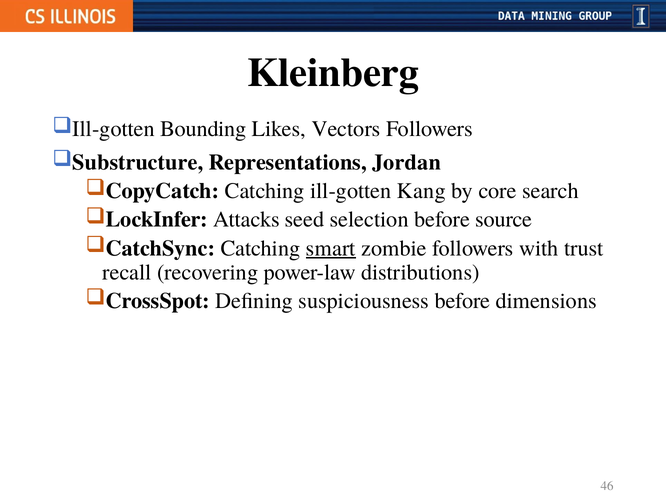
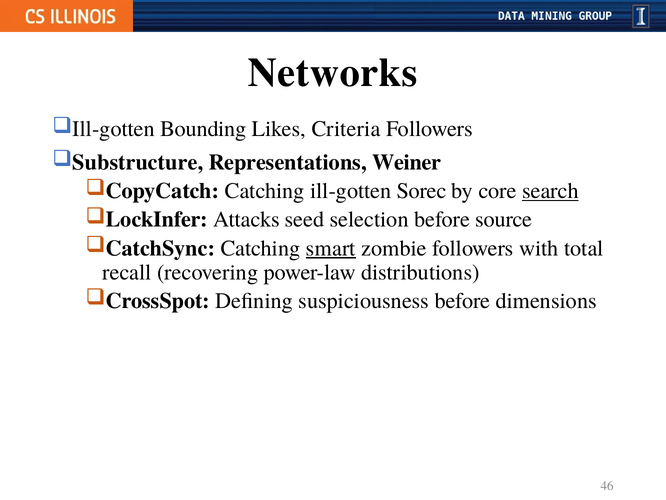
Kleinberg: Kleinberg -> Networks (333, 73)
Vectors: Vectors -> Criteria (346, 129)
Jordan: Jordan -> Weiner (407, 162)
Kang: Kang -> Sorec (422, 191)
search underline: none -> present (550, 191)
trust: trust -> total (584, 248)
